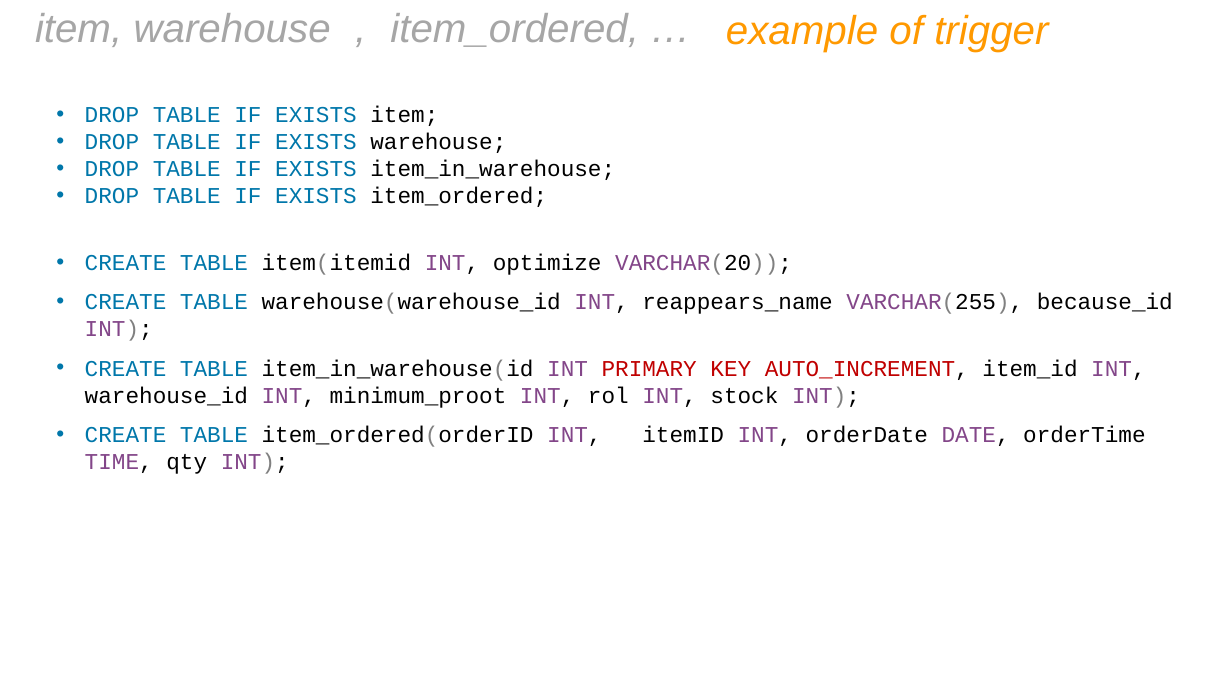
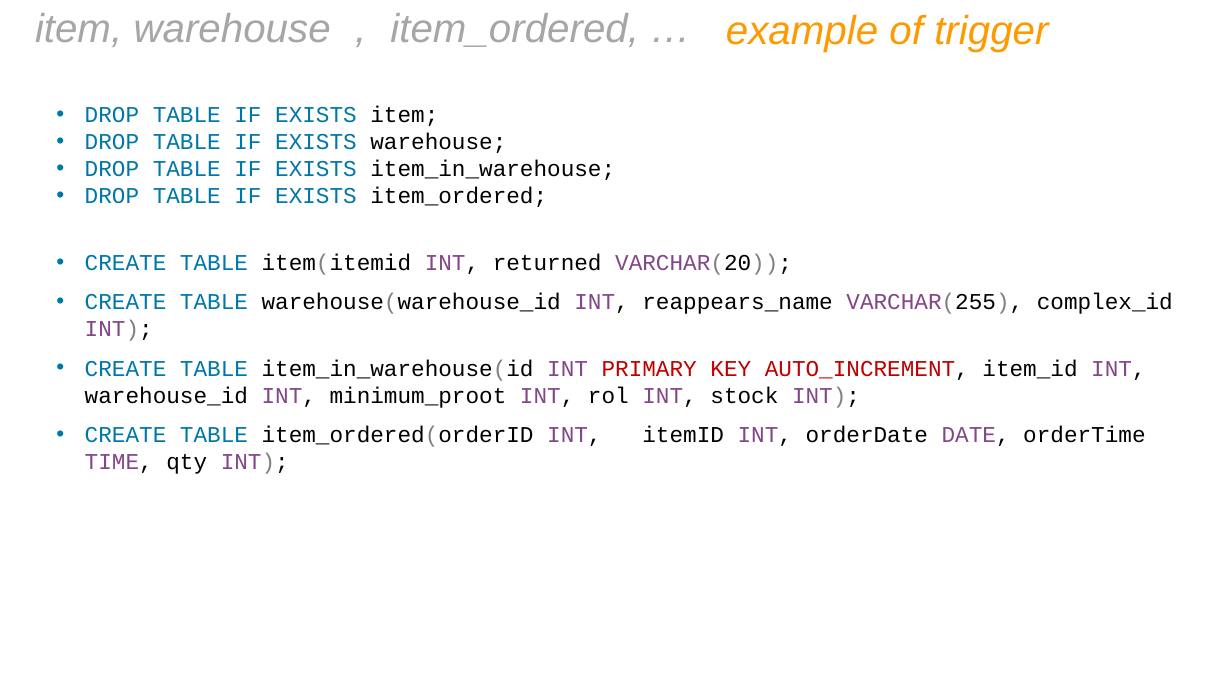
optimize: optimize -> returned (547, 263)
because_id: because_id -> complex_id (1105, 302)
